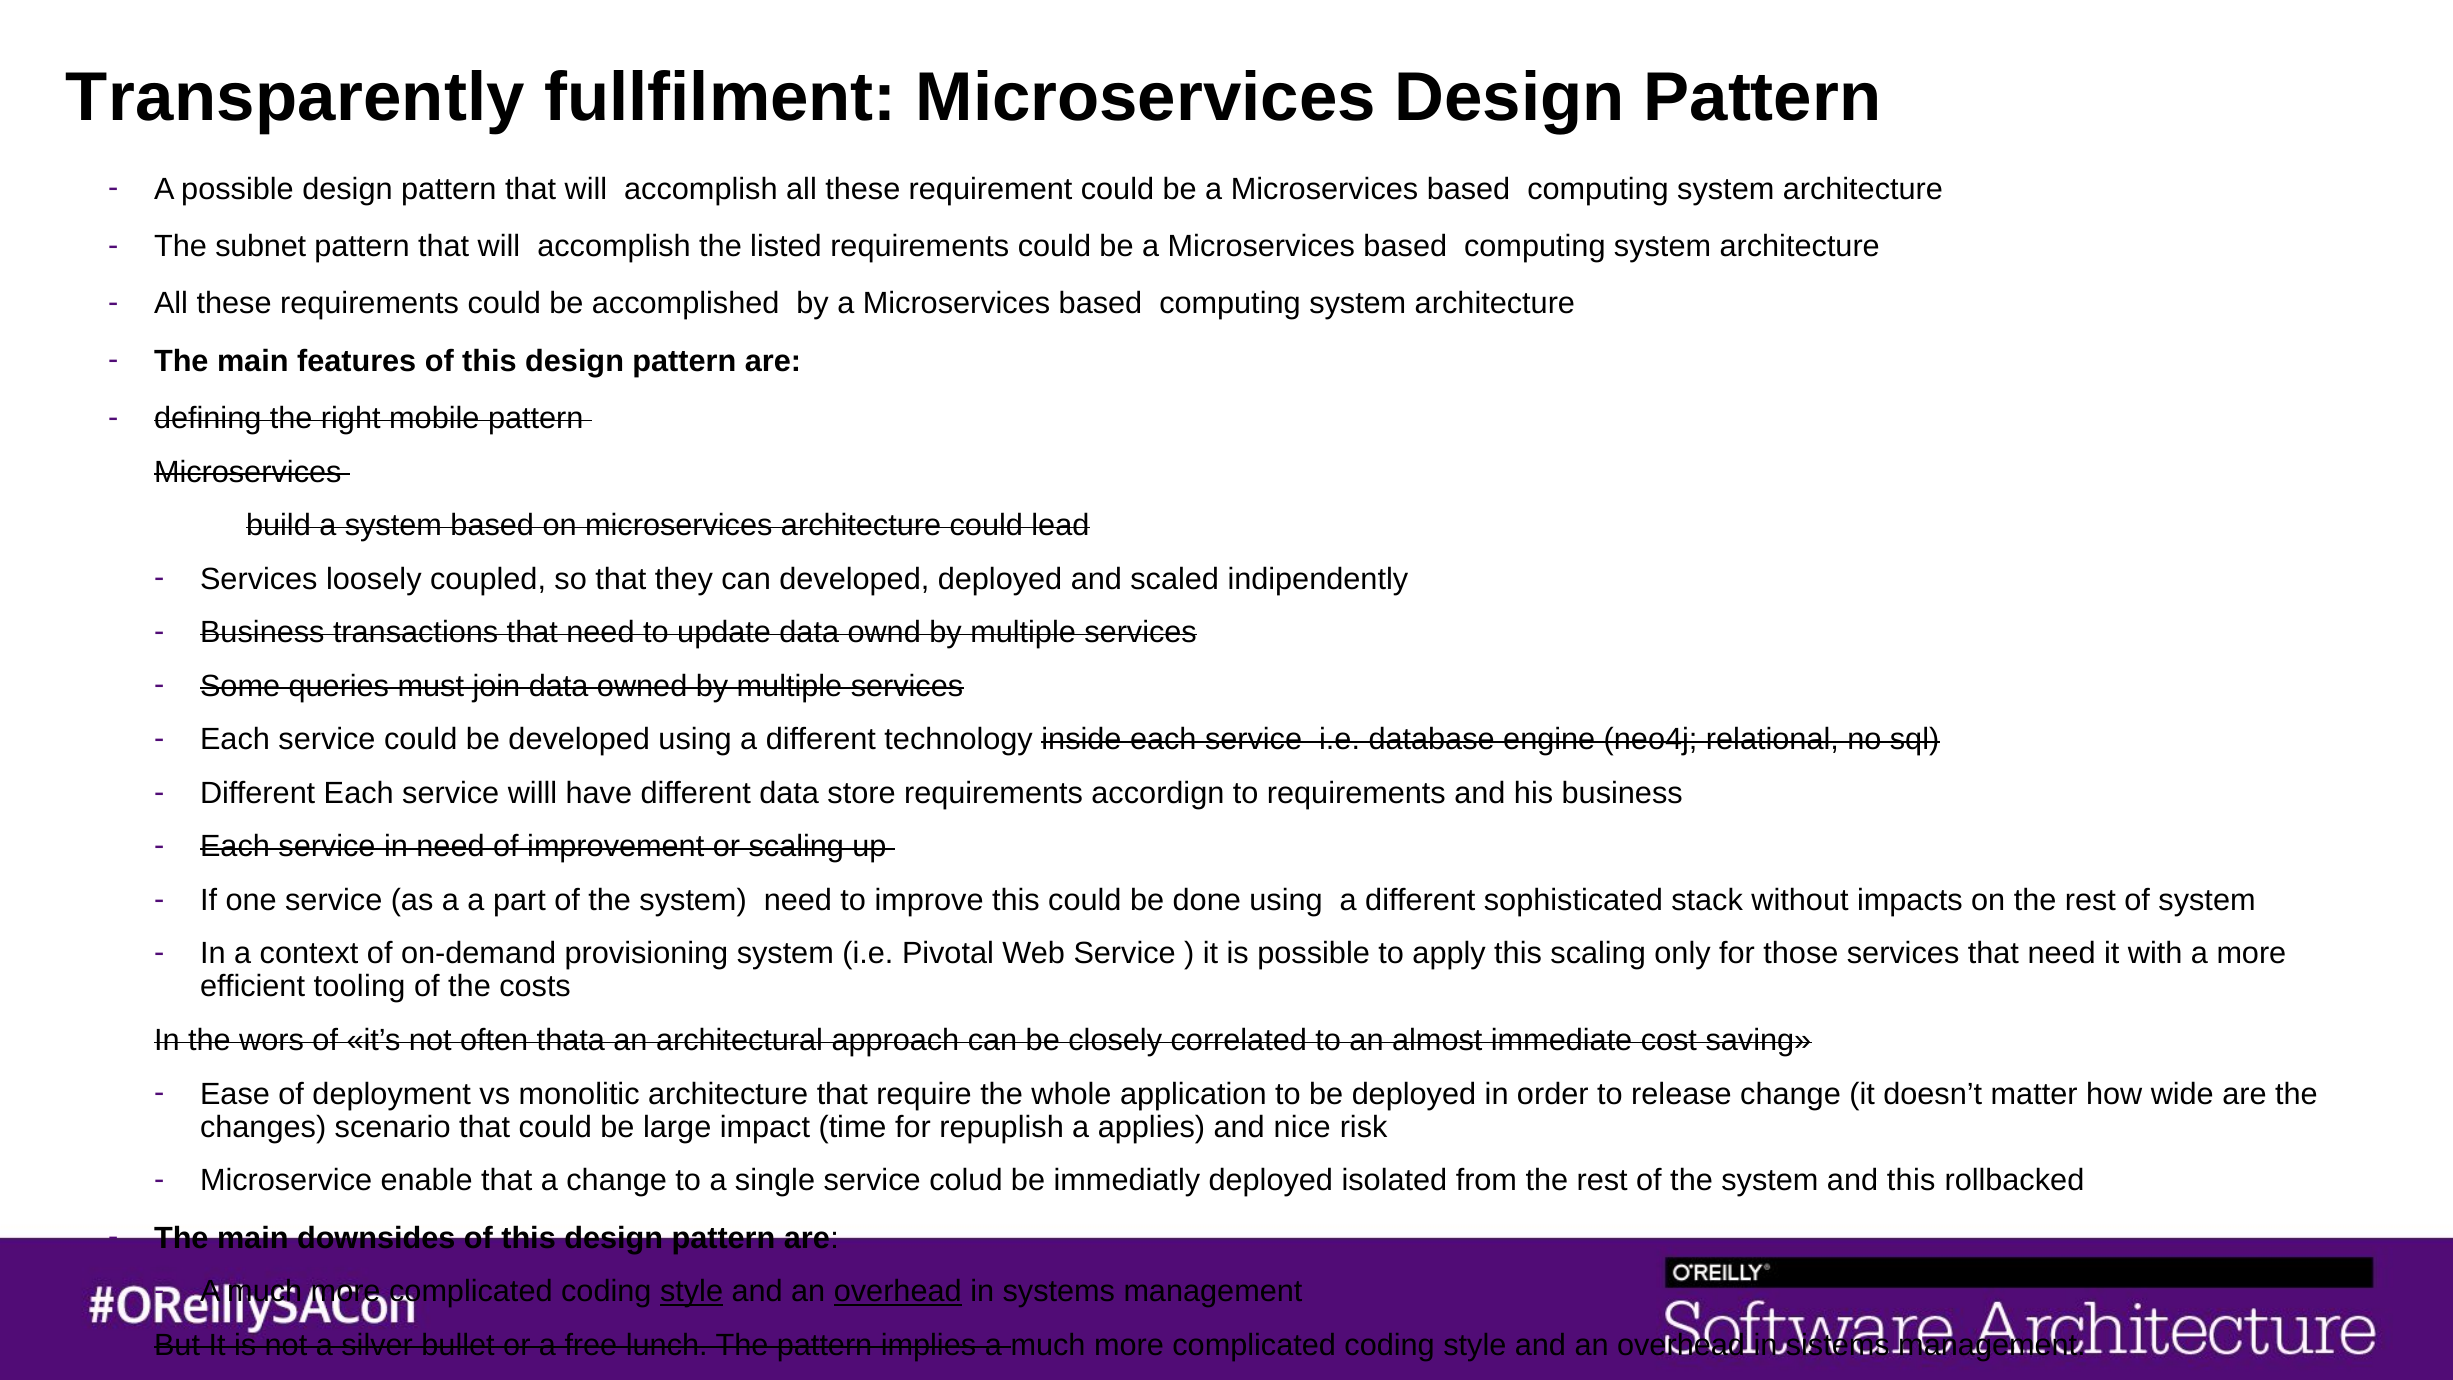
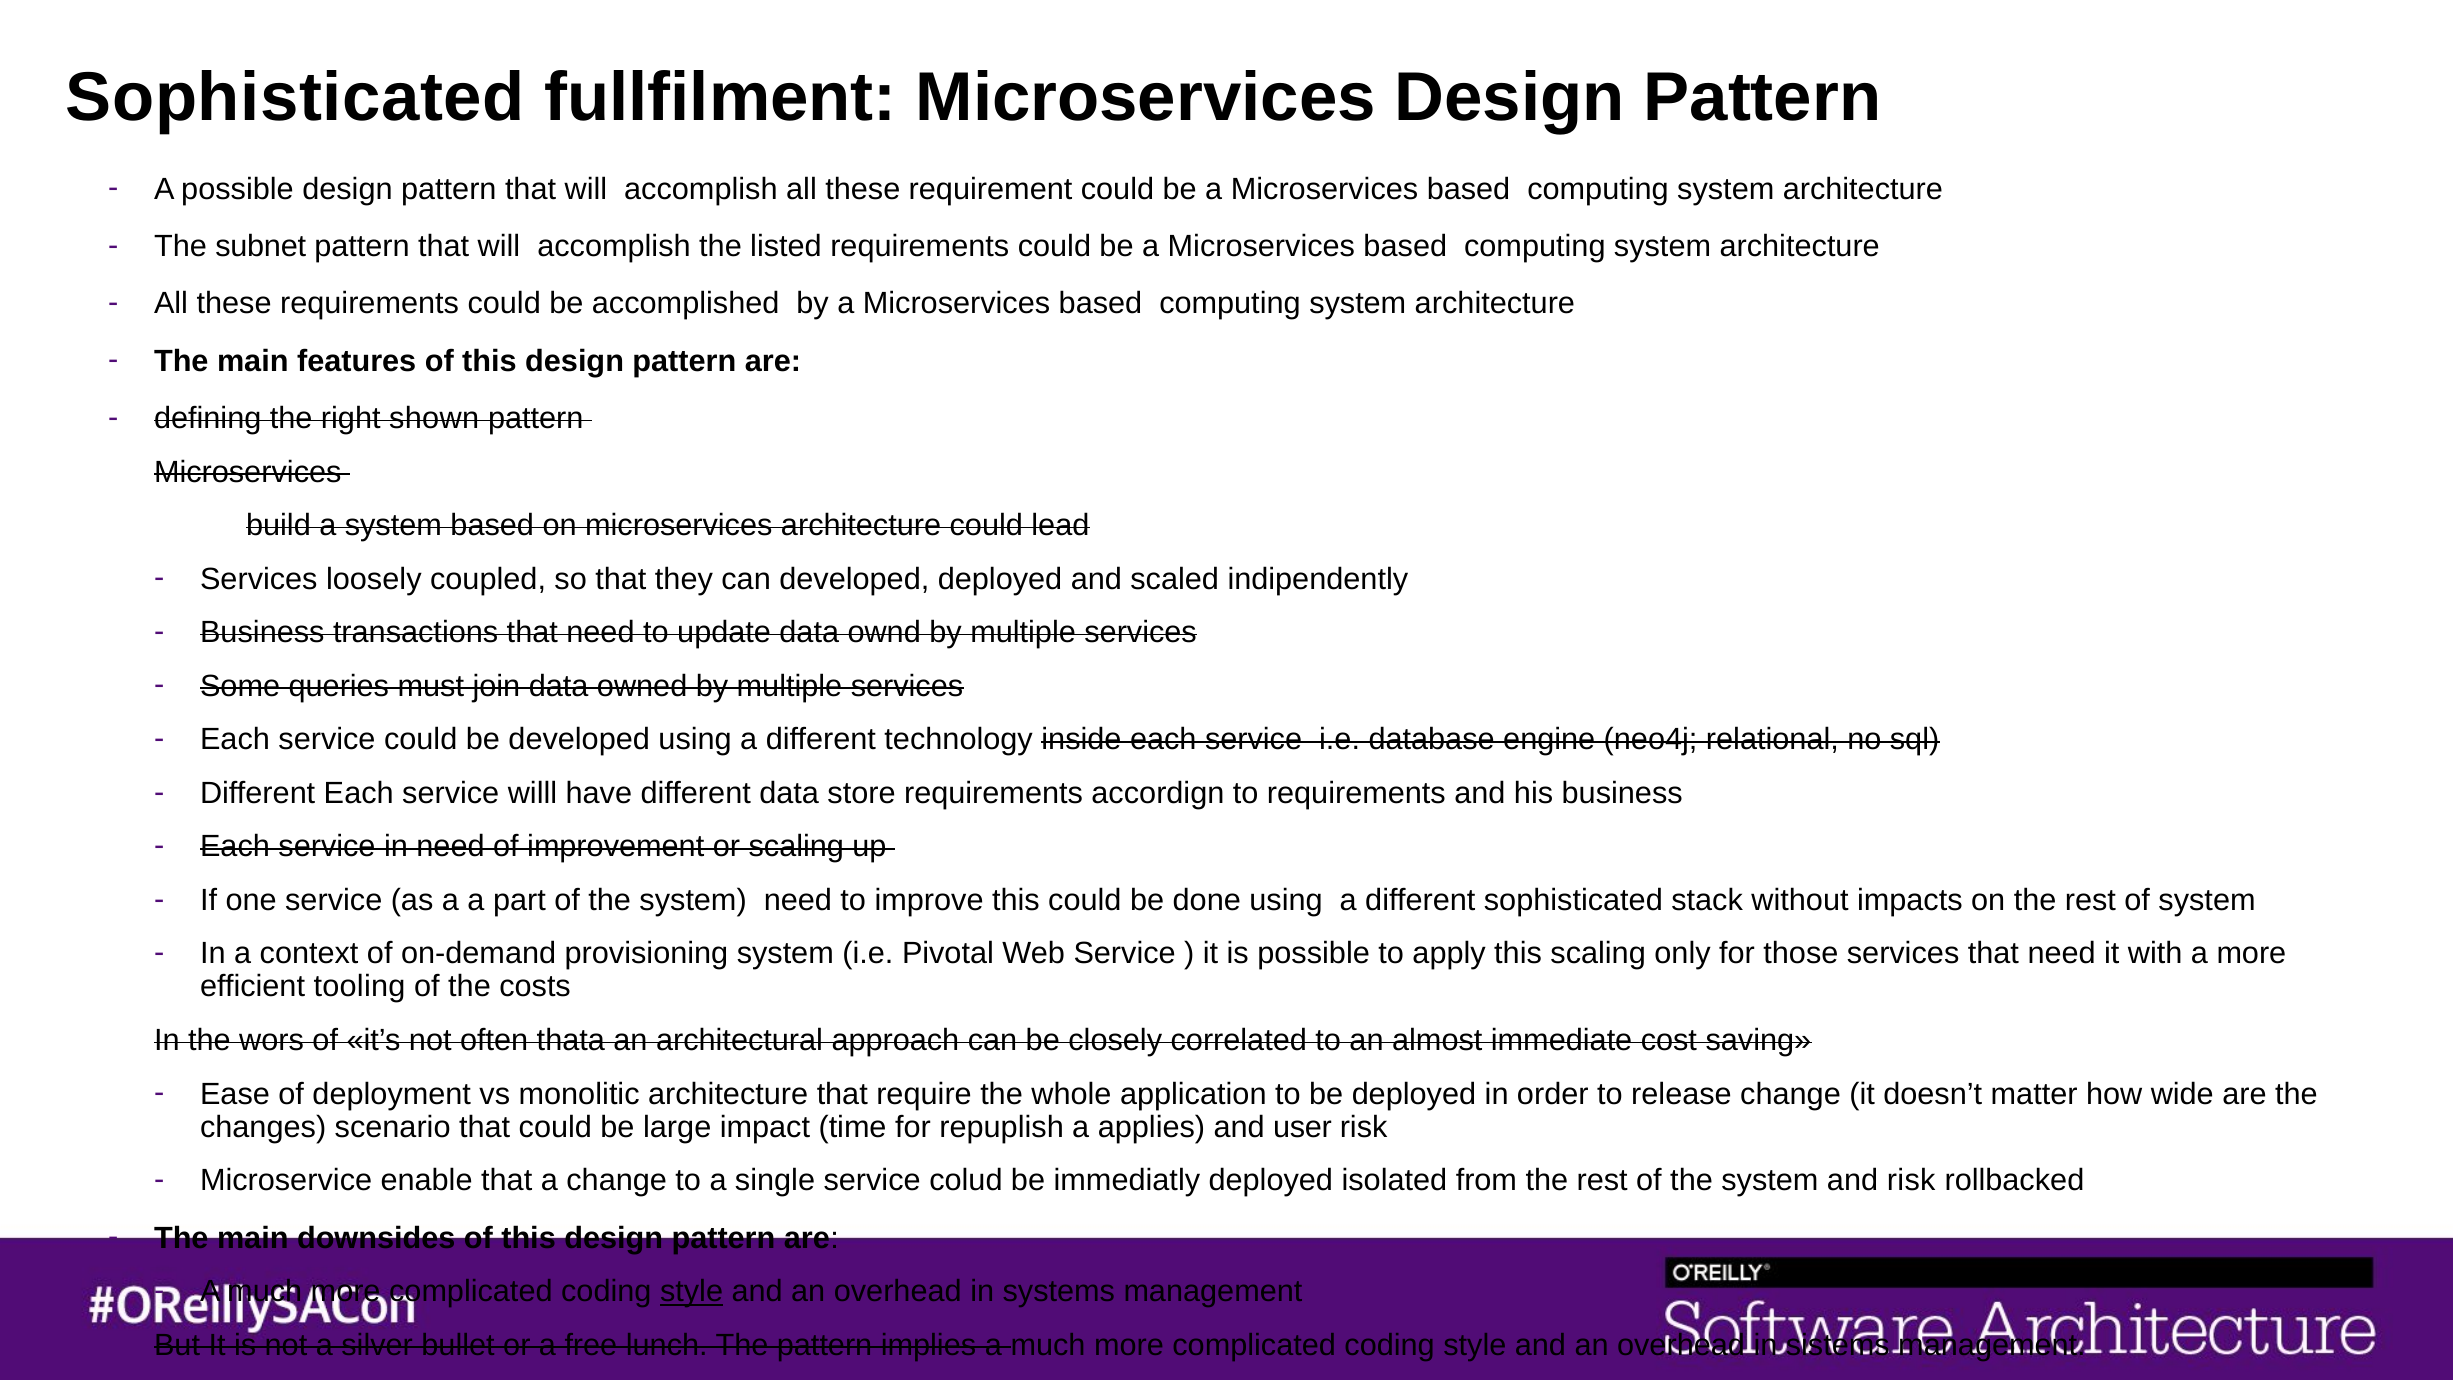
Transparently: Transparently -> Sophisticated (295, 97)
mobile: mobile -> shown (434, 418)
nice: nice -> user (1302, 1127)
and this: this -> risk (1911, 1180)
overhead underline: present -> none (898, 1291)
